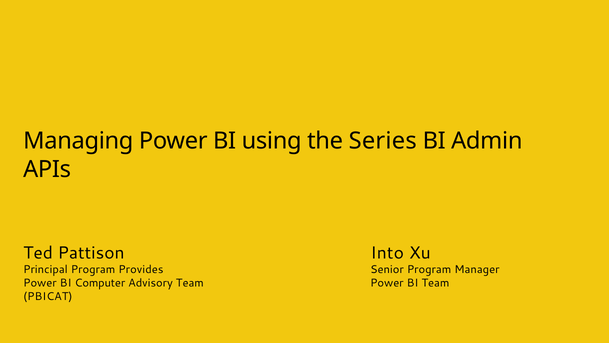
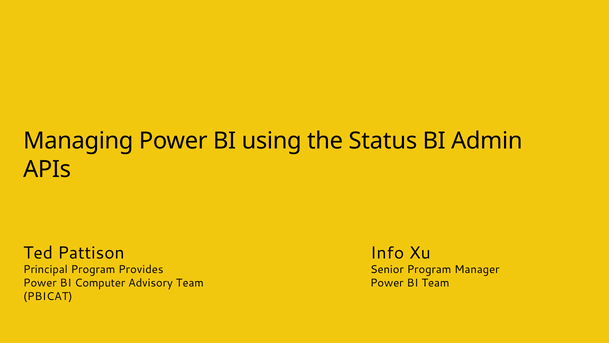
Series: Series -> Status (383, 141)
Into: Into -> Info (387, 252)
